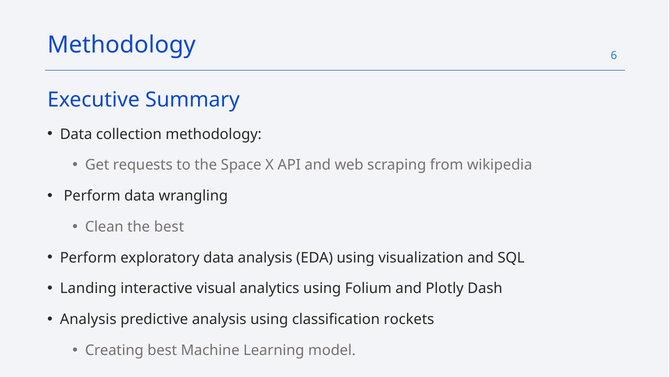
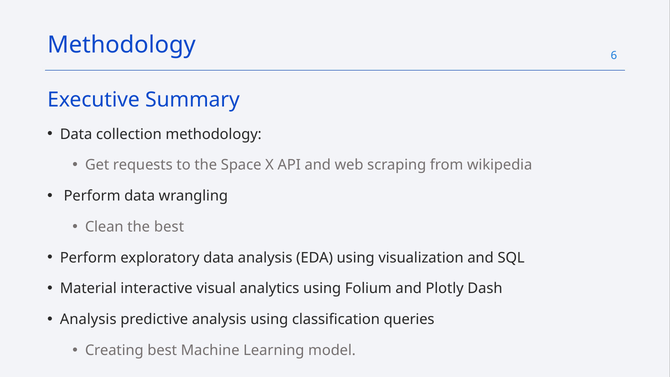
Landing: Landing -> Material (88, 289)
rockets: rockets -> queries (409, 319)
